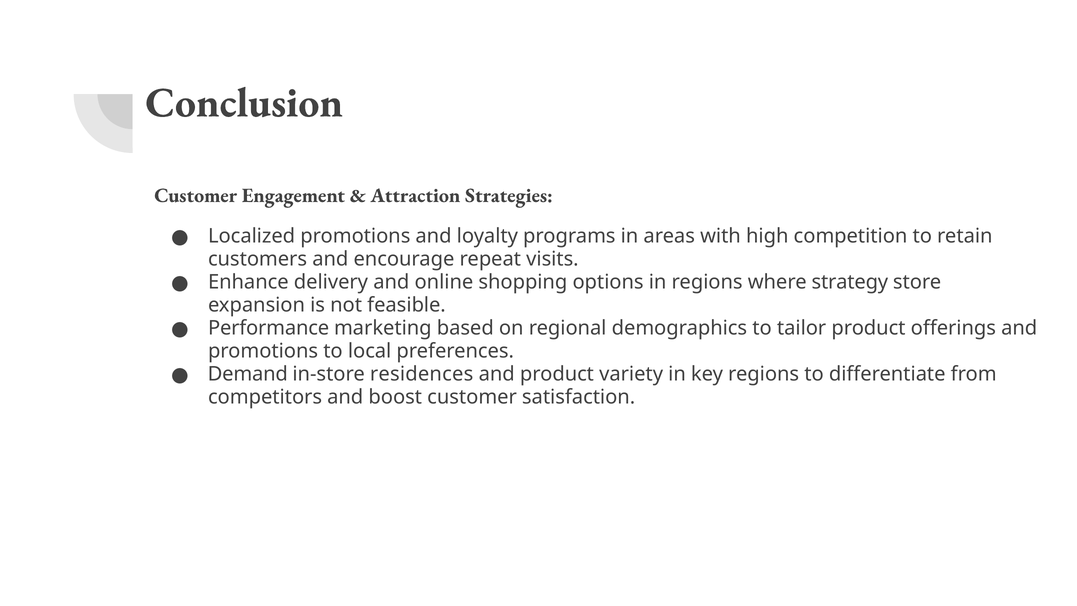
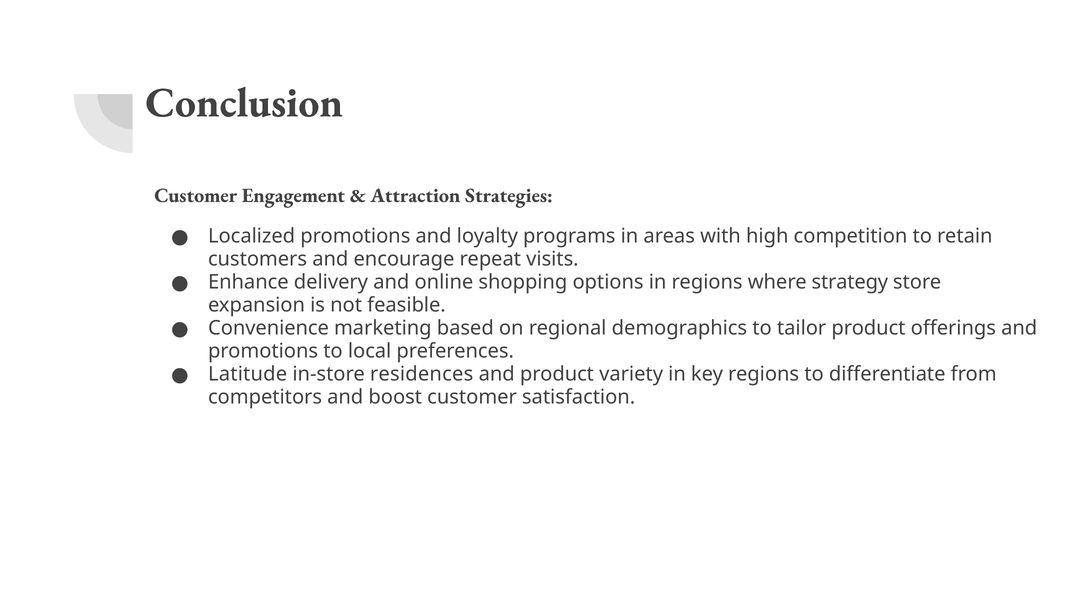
Performance: Performance -> Convenience (269, 328)
Demand: Demand -> Latitude (248, 374)
